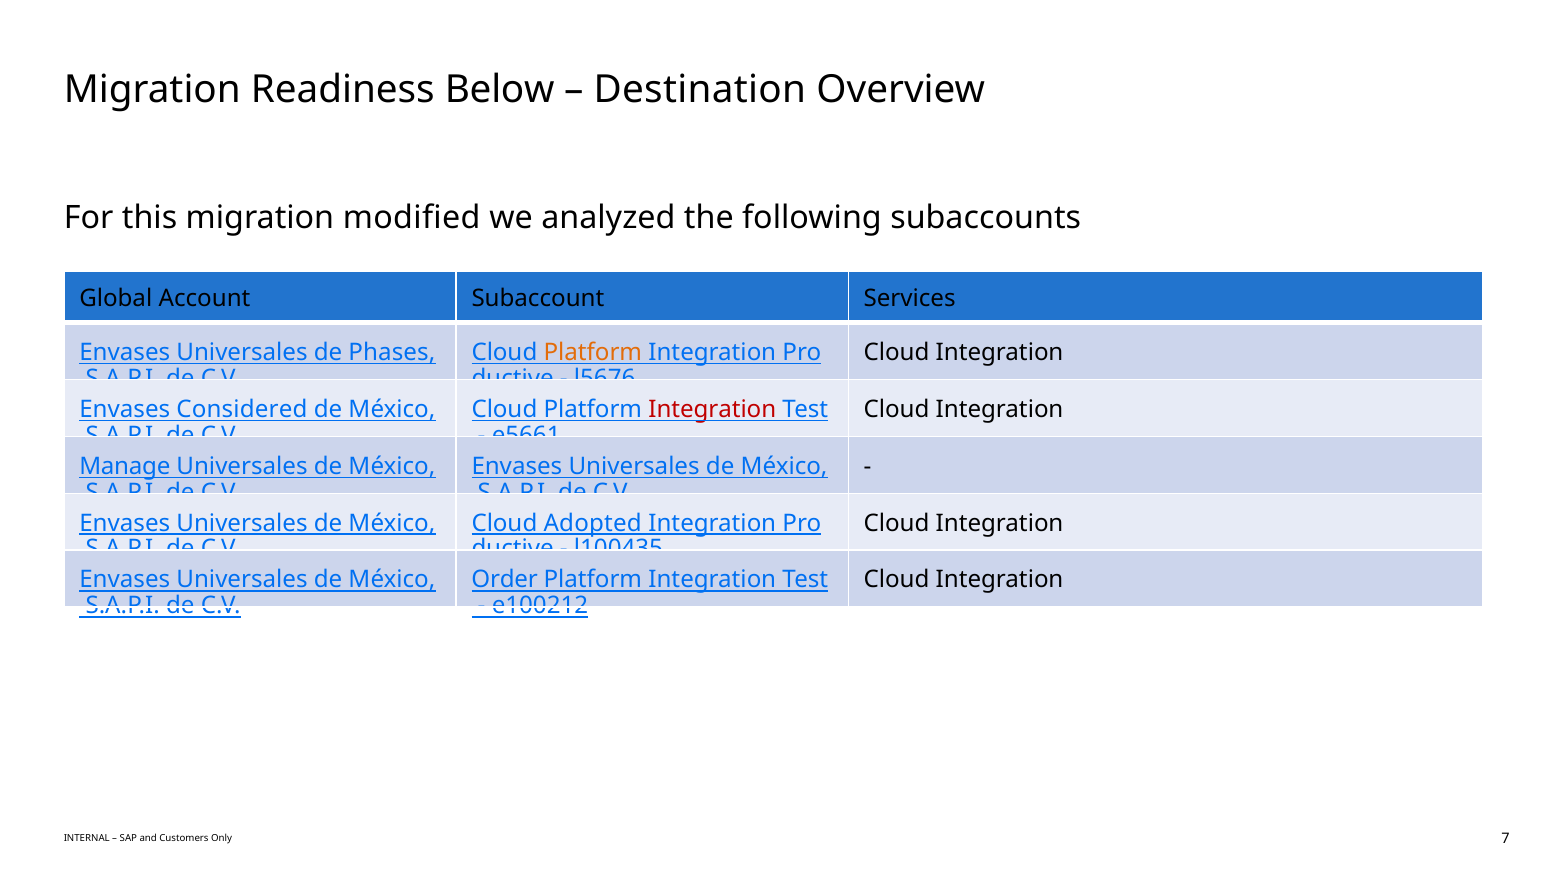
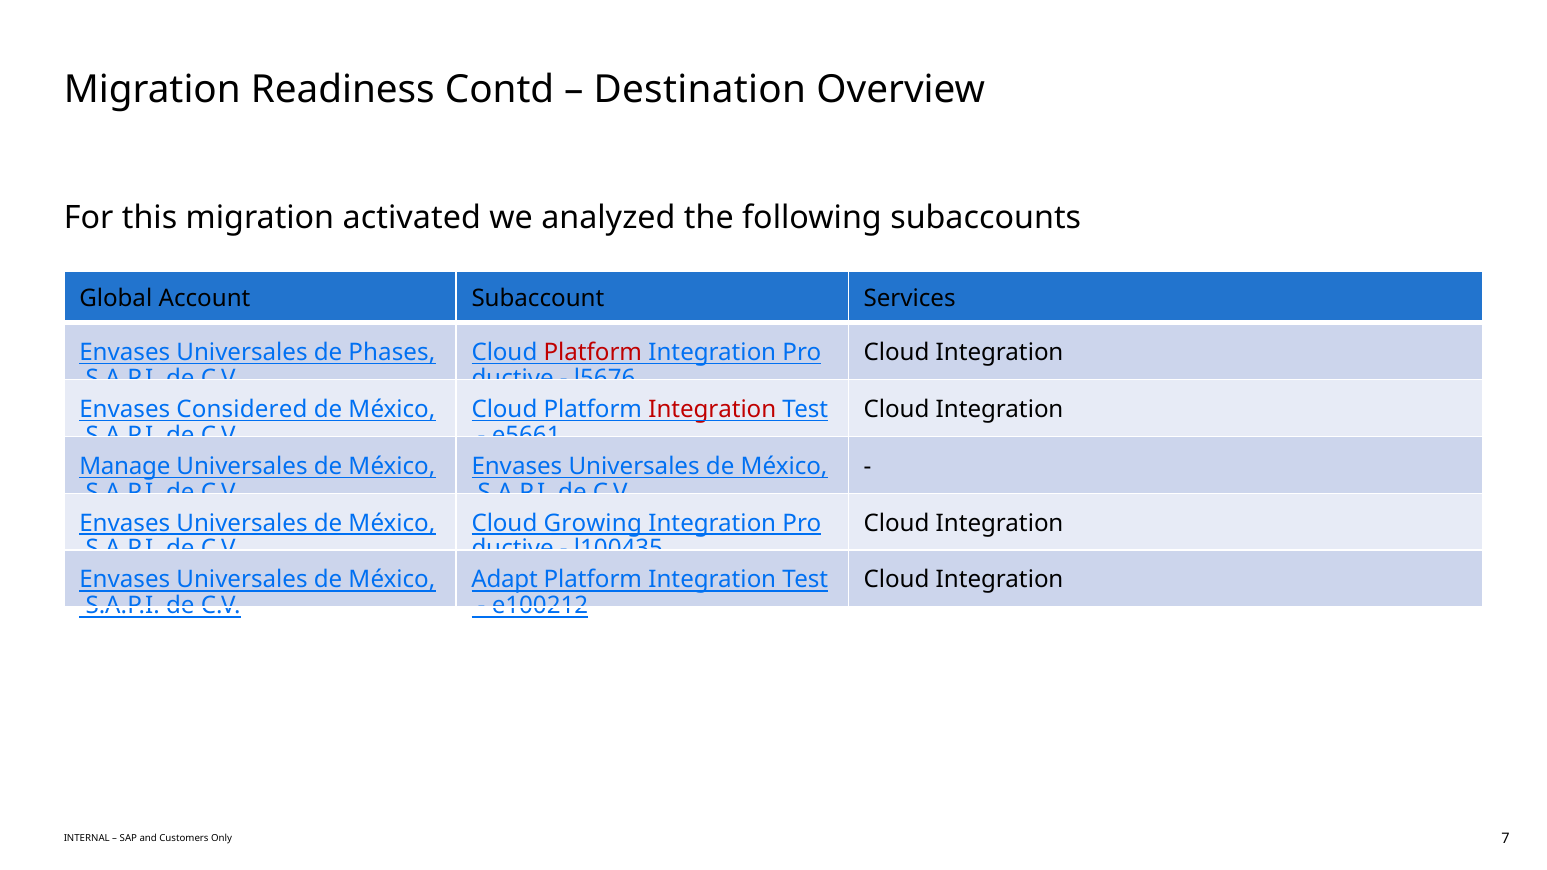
Below: Below -> Contd (500, 90)
modified: modified -> activated (412, 218)
Platform colour: orange -> red (593, 352)
Adopted: Adopted -> Growing (593, 523)
Order: Order -> Adapt (505, 580)
